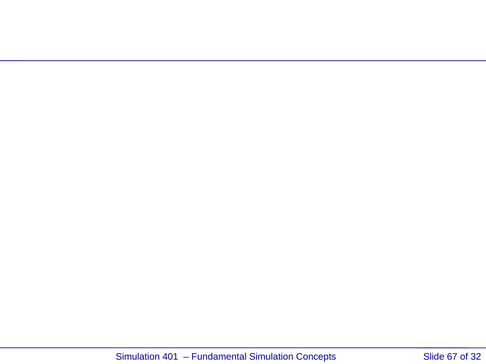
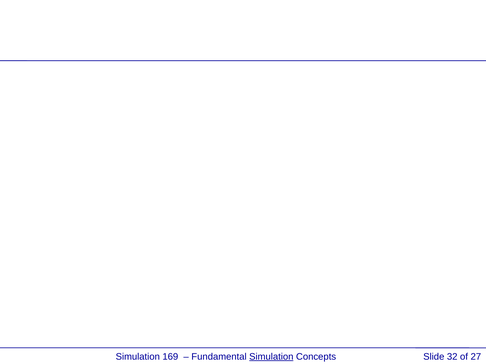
401: 401 -> 169 (170, 357)
Simulation underline: none -> present (271, 357)
67: 67 -> 32 (452, 357)
32: 32 -> 27 (476, 357)
